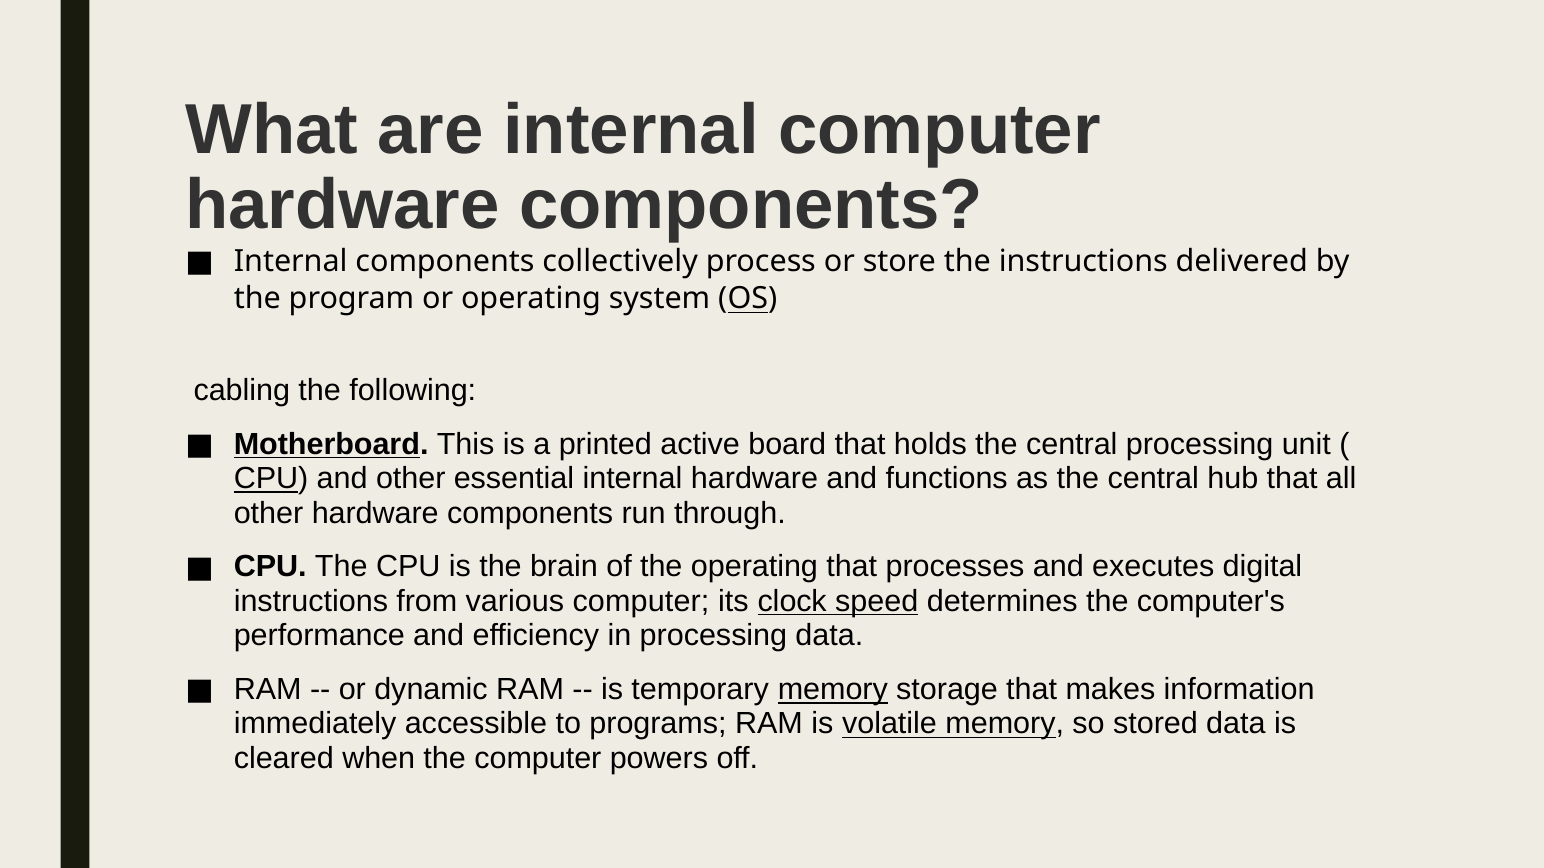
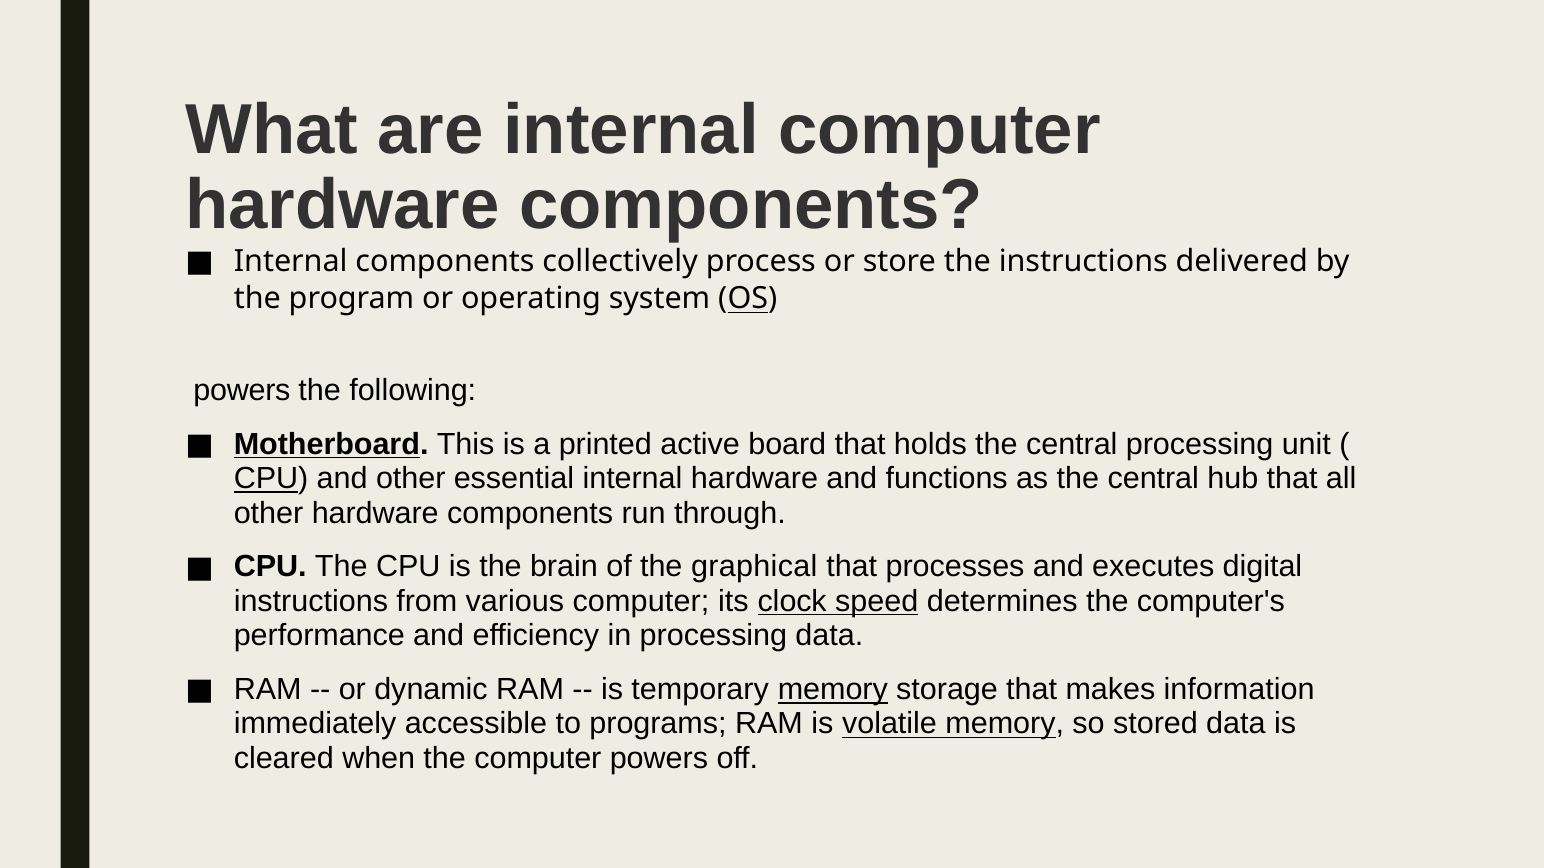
cabling: cabling -> powers (242, 391)
the operating: operating -> graphical (754, 567)
